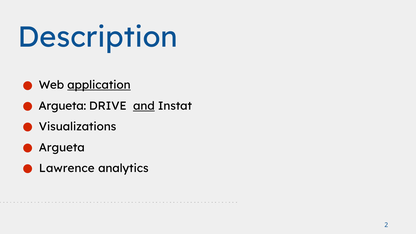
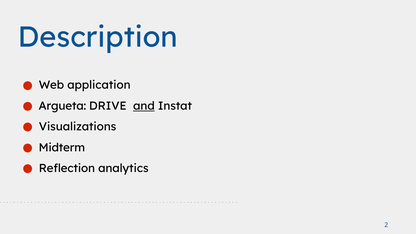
application underline: present -> none (99, 85)
Argueta: Argueta -> Midterm (62, 148)
Lawrence: Lawrence -> Reflection (67, 168)
